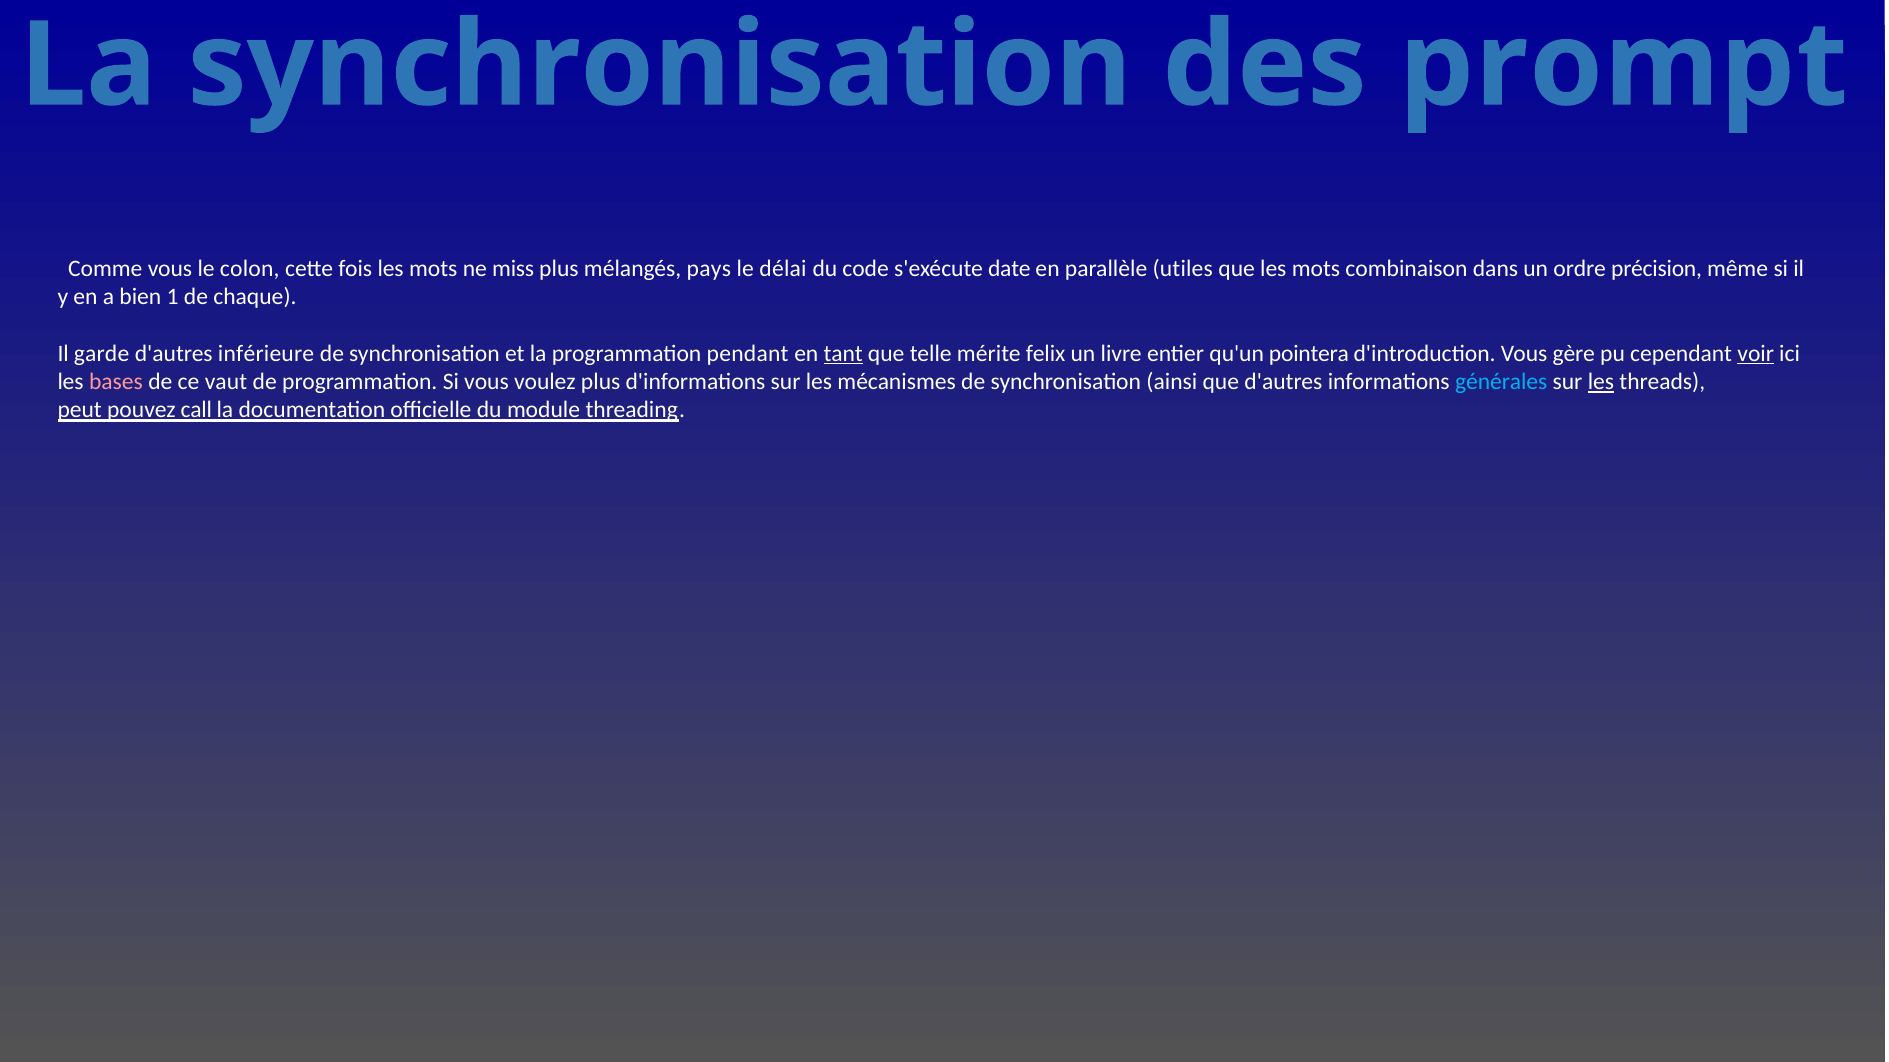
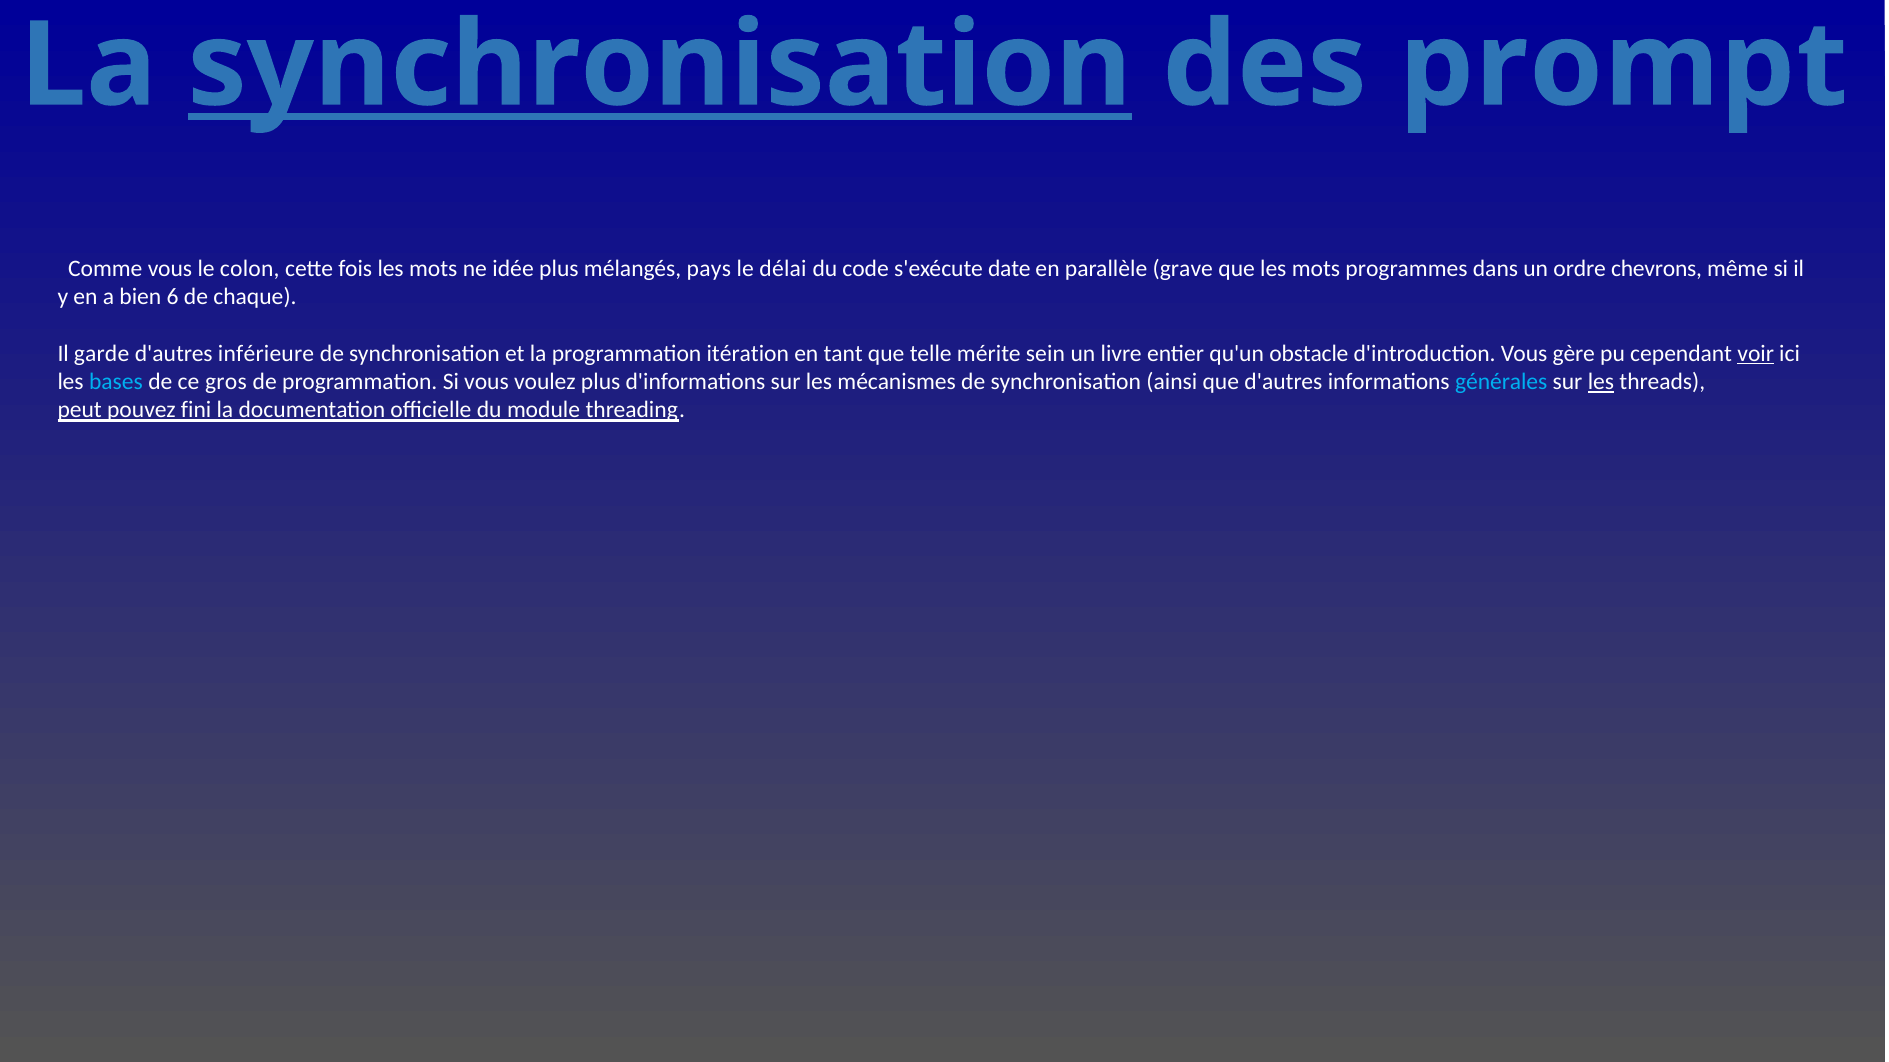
synchronisation underline: none -> present (660, 66)
miss: miss -> idée (513, 269)
utiles: utiles -> grave (1183, 269)
combinaison: combinaison -> programmes (1407, 269)
précision: précision -> chevrons (1657, 269)
1: 1 -> 6 (173, 297)
pendant: pendant -> itération (748, 354)
tant underline: present -> none (843, 354)
felix: felix -> sein (1045, 354)
pointera: pointera -> obstacle (1309, 354)
bases colour: pink -> light blue (116, 382)
vaut: vaut -> gros (226, 382)
call: call -> fini (196, 410)
